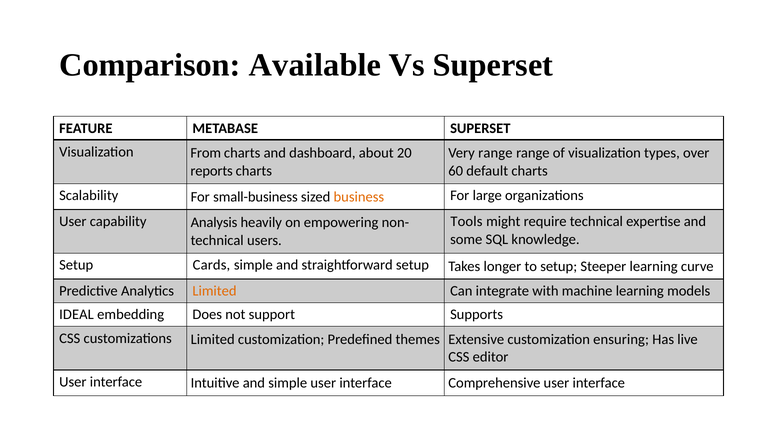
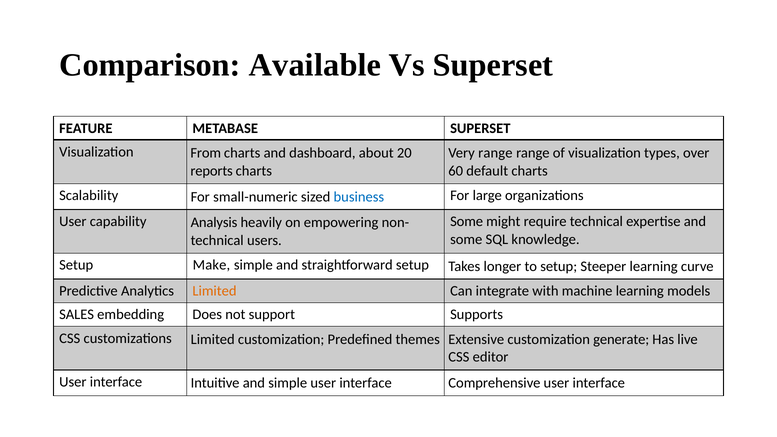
small-business: small-business -> small-numeric (255, 197)
business colour: orange -> blue (359, 197)
Tools: Tools -> Some (467, 221)
Cards: Cards -> Make (211, 265)
IDEAL: IDEAL -> SALES (77, 315)
ensuring: ensuring -> generate (621, 339)
